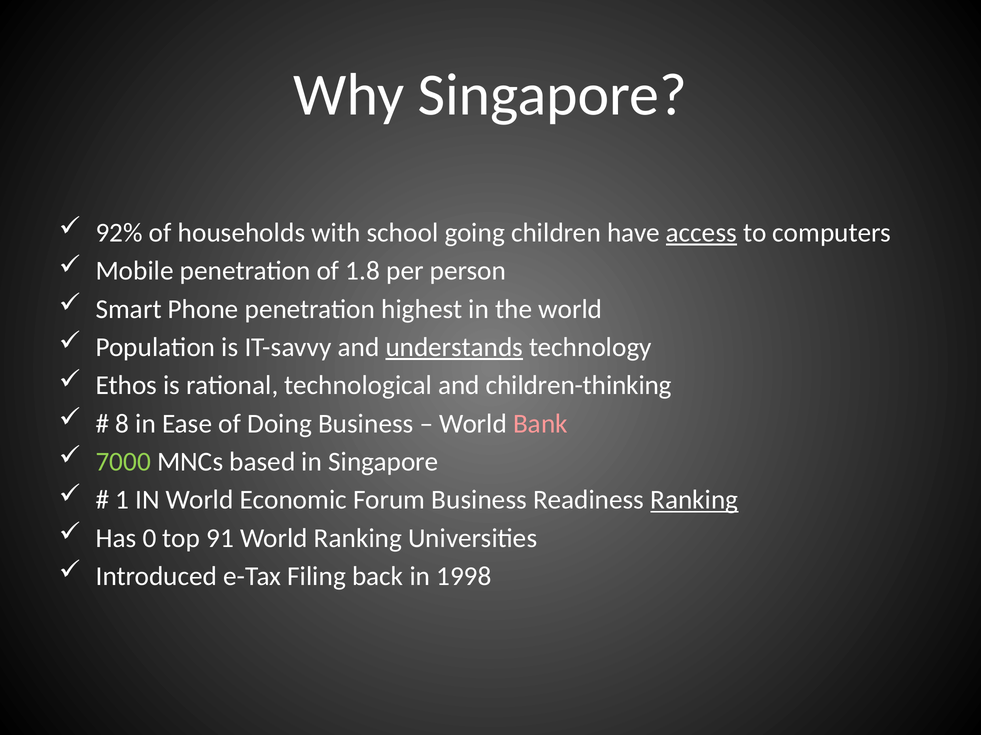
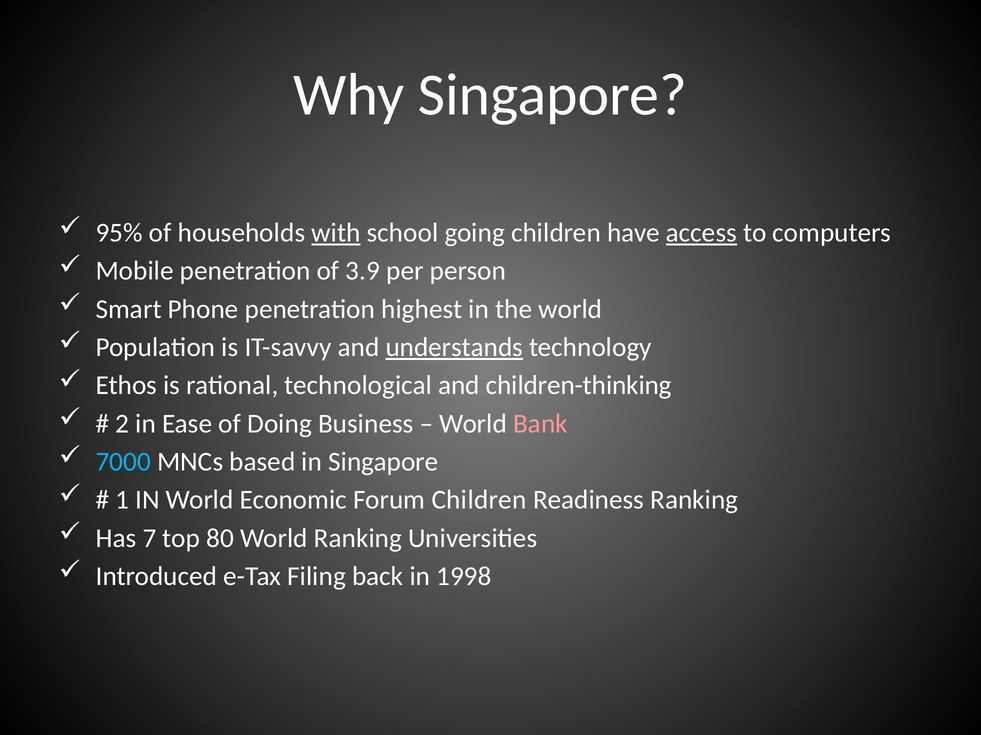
92%: 92% -> 95% (119, 233)
with underline: none -> present (336, 233)
1.8: 1.8 -> 3.9 (363, 271)
8: 8 -> 2 (122, 424)
7000 colour: light green -> light blue (123, 462)
Forum Business: Business -> Children (479, 500)
Ranking underline: present -> none (694, 500)
0: 0 -> 7 (149, 539)
91: 91 -> 80 (220, 539)
